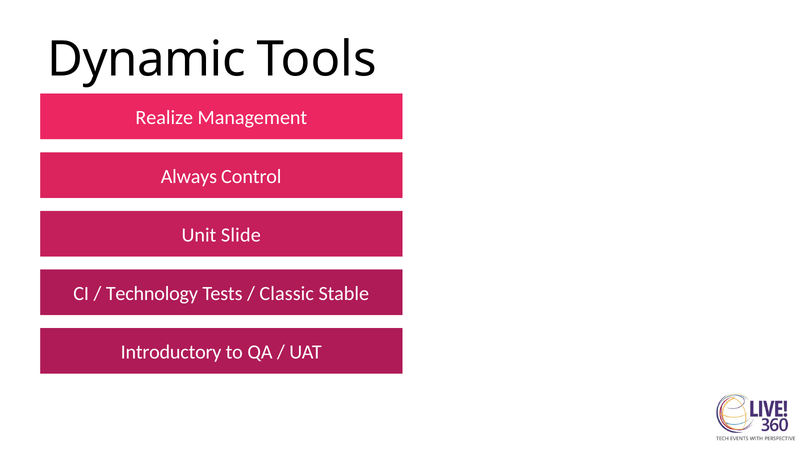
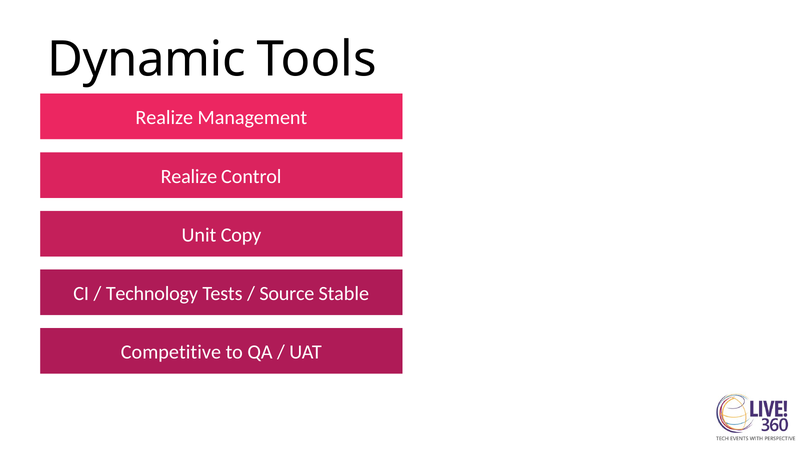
Always: Always -> Realize (189, 176)
Slide: Slide -> Copy (241, 235)
Classic: Classic -> Source (287, 294)
Introductory: Introductory -> Competitive (171, 352)
